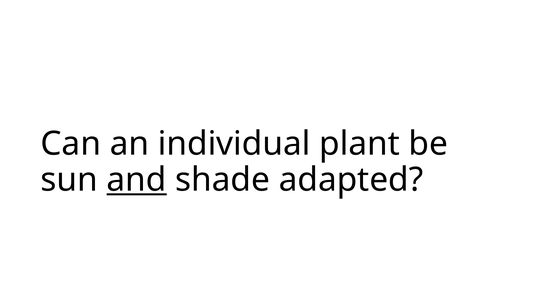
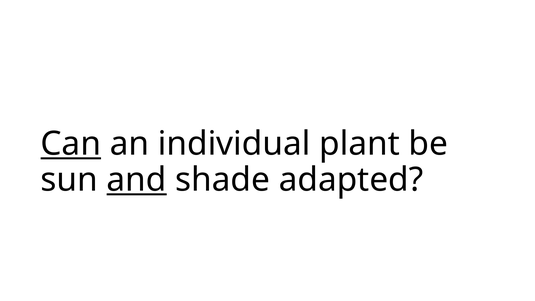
Can underline: none -> present (71, 144)
